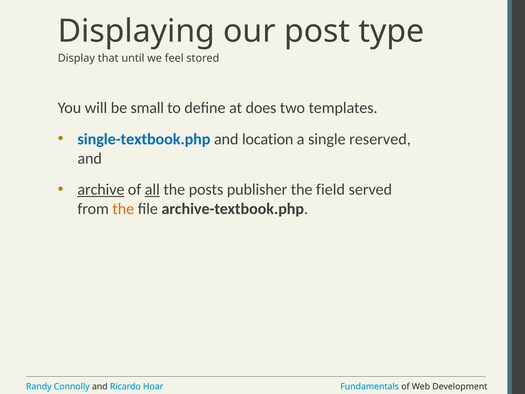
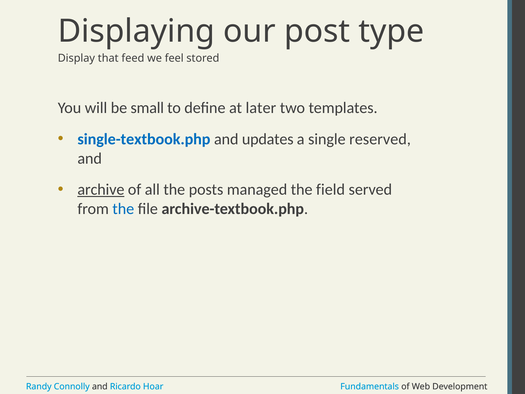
until: until -> feed (133, 58)
does: does -> later (261, 108)
location: location -> updates (268, 139)
all underline: present -> none (152, 190)
publisher: publisher -> managed (257, 190)
the colour: orange -> blue (123, 209)
